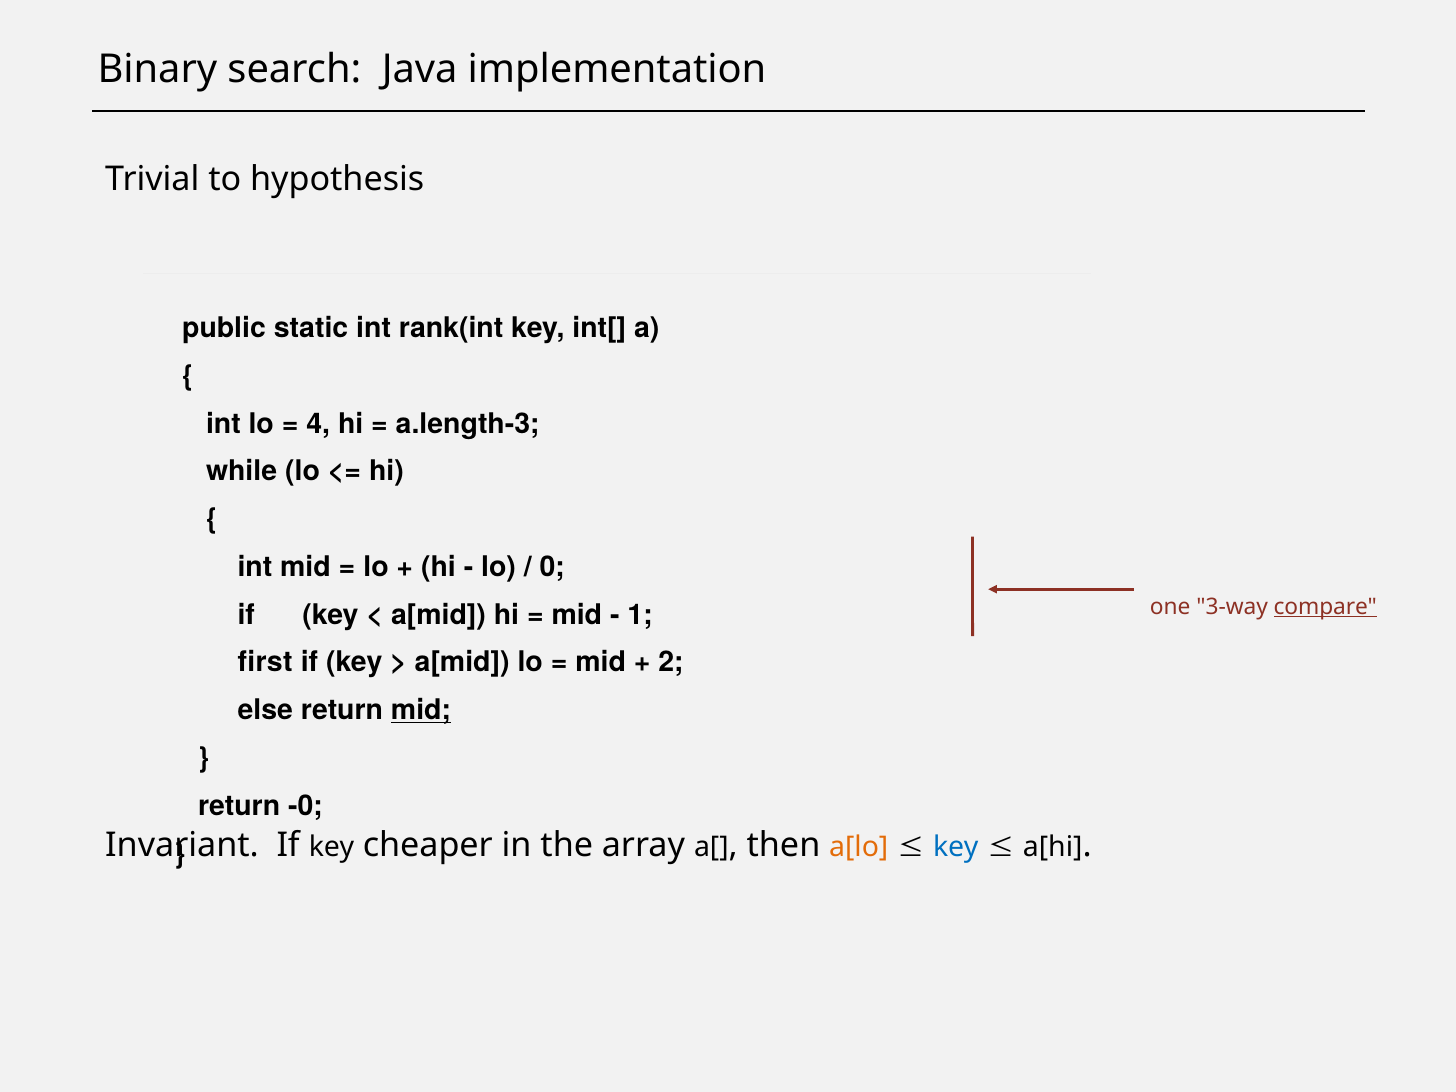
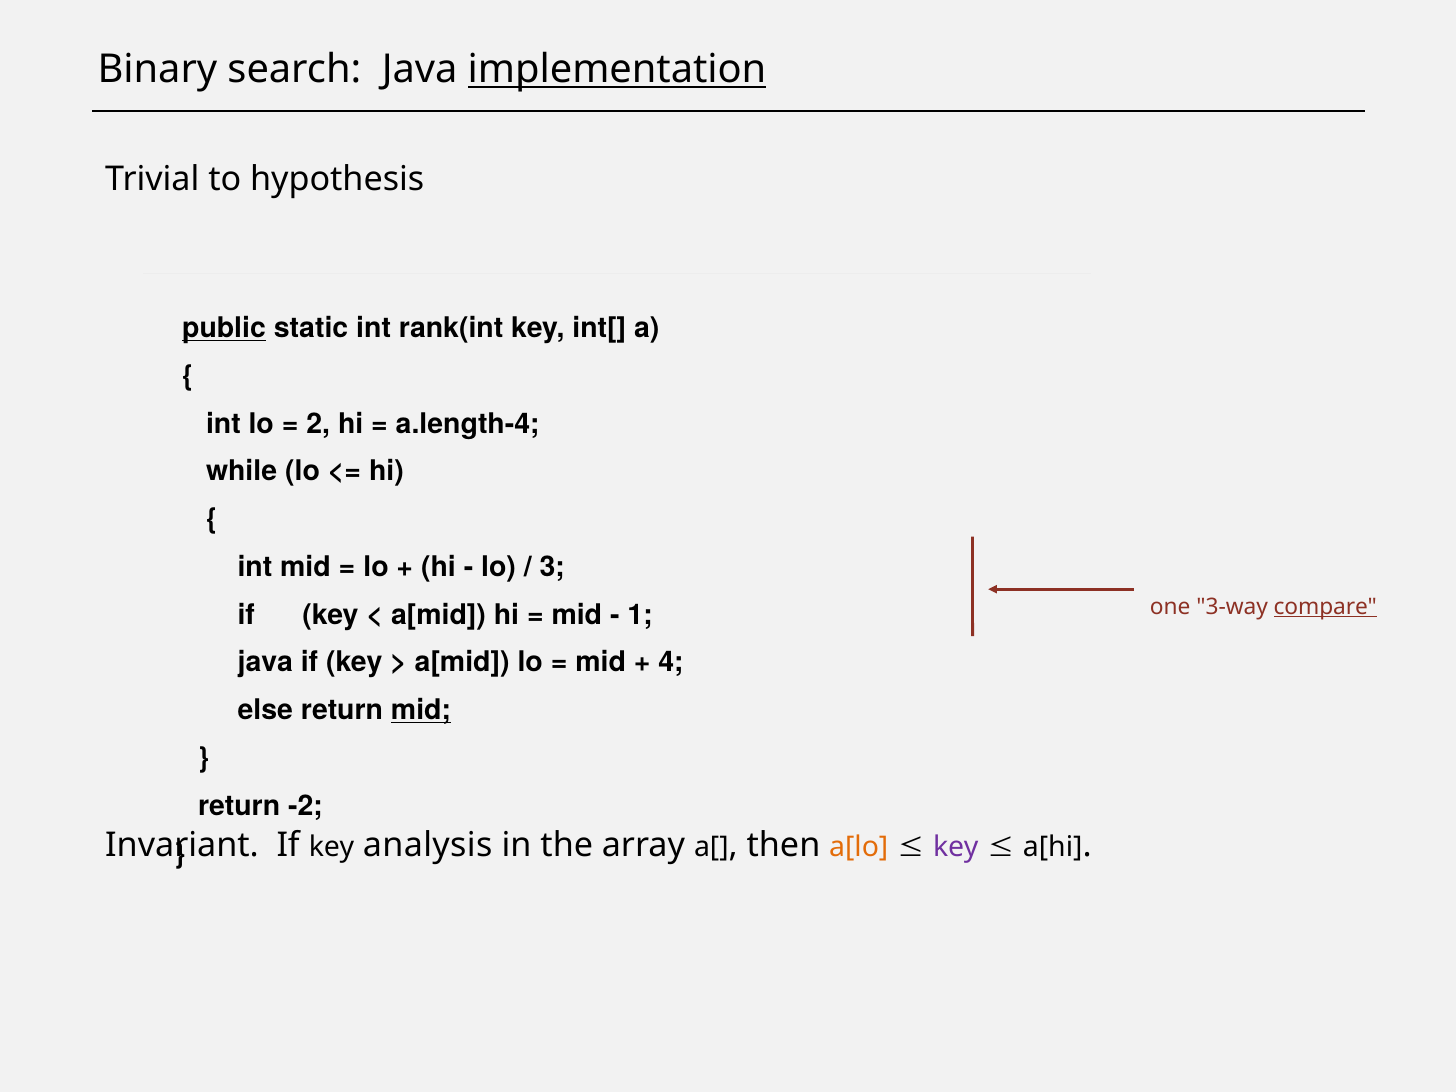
implementation underline: none -> present (617, 70)
public underline: none -> present (224, 328)
4: 4 -> 2 (318, 424)
a.length-3: a.length-3 -> a.length-4 (468, 424)
0: 0 -> 3 (552, 567)
first: first -> java (265, 663)
2: 2 -> 4 (671, 663)
-0: -0 -> -2 (305, 806)
cheaper: cheaper -> analysis (428, 845)
key colour: blue -> purple (956, 847)
